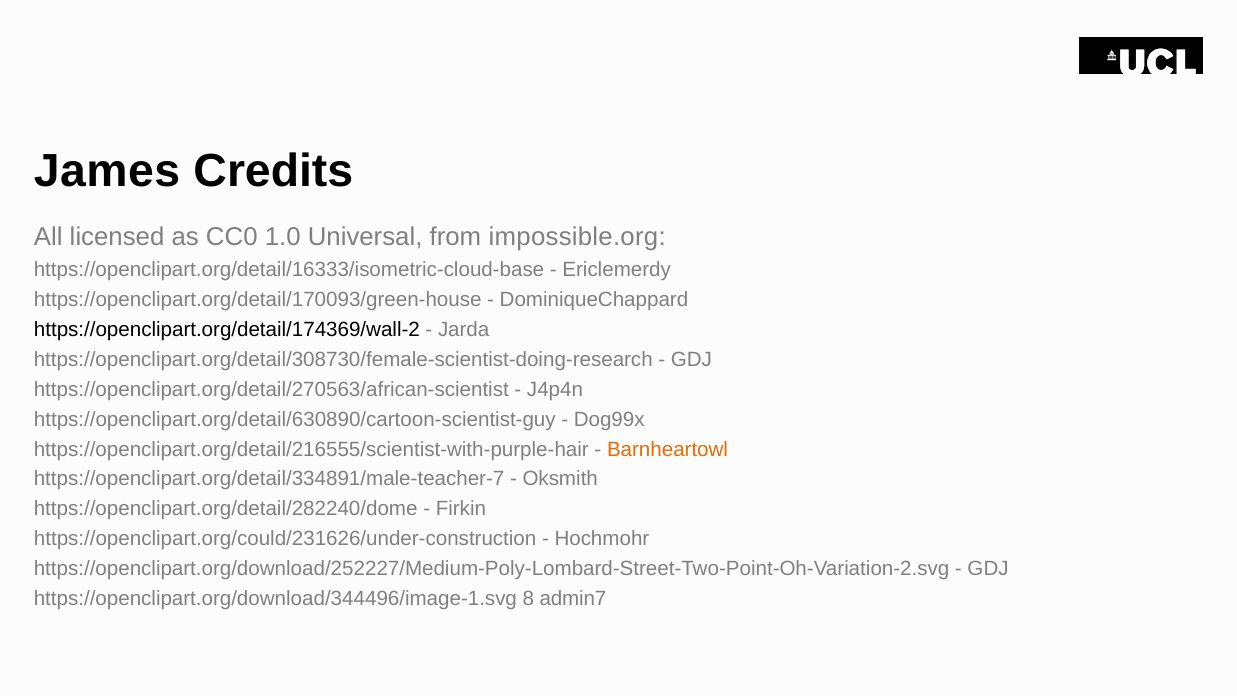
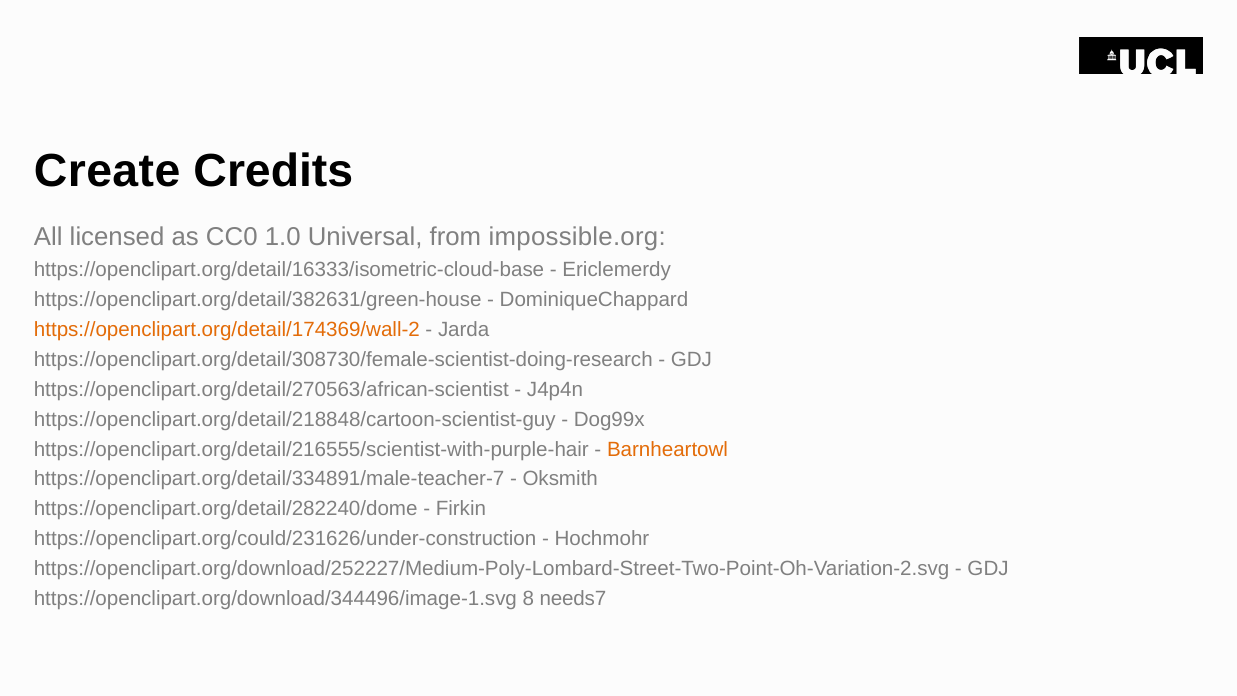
James: James -> Create (107, 171)
https://openclipart.org/detail/170093/green-house: https://openclipart.org/detail/170093/green-house -> https://openclipart.org/detail/382631/green-house (258, 300)
https://openclipart.org/detail/174369/wall-2 colour: black -> orange (227, 330)
https://openclipart.org/detail/630890/cartoon-scientist-guy: https://openclipart.org/detail/630890/cartoon-scientist-guy -> https://openclipart.org/detail/218848/cartoon-scientist-guy (295, 419)
admin7: admin7 -> needs7 (573, 599)
